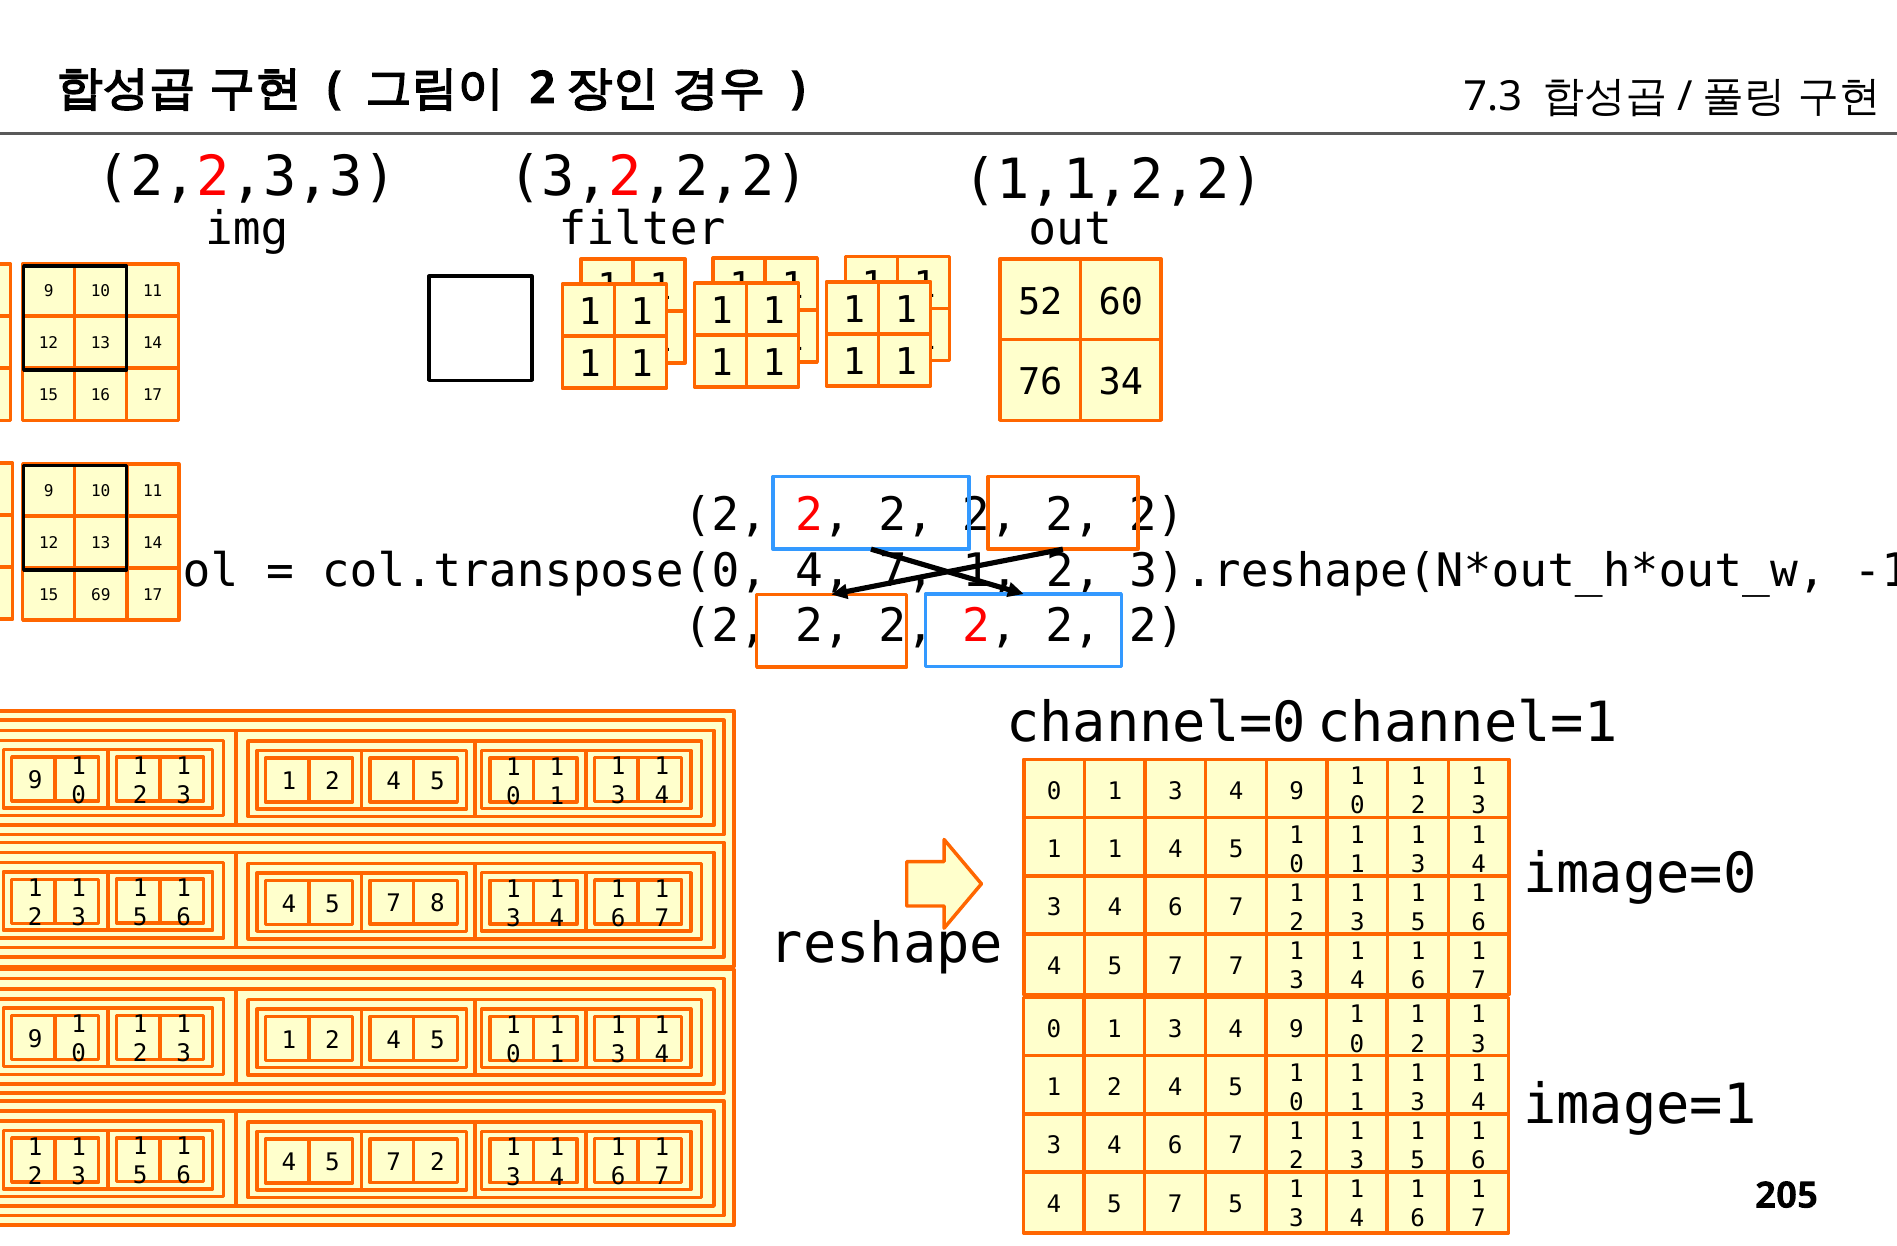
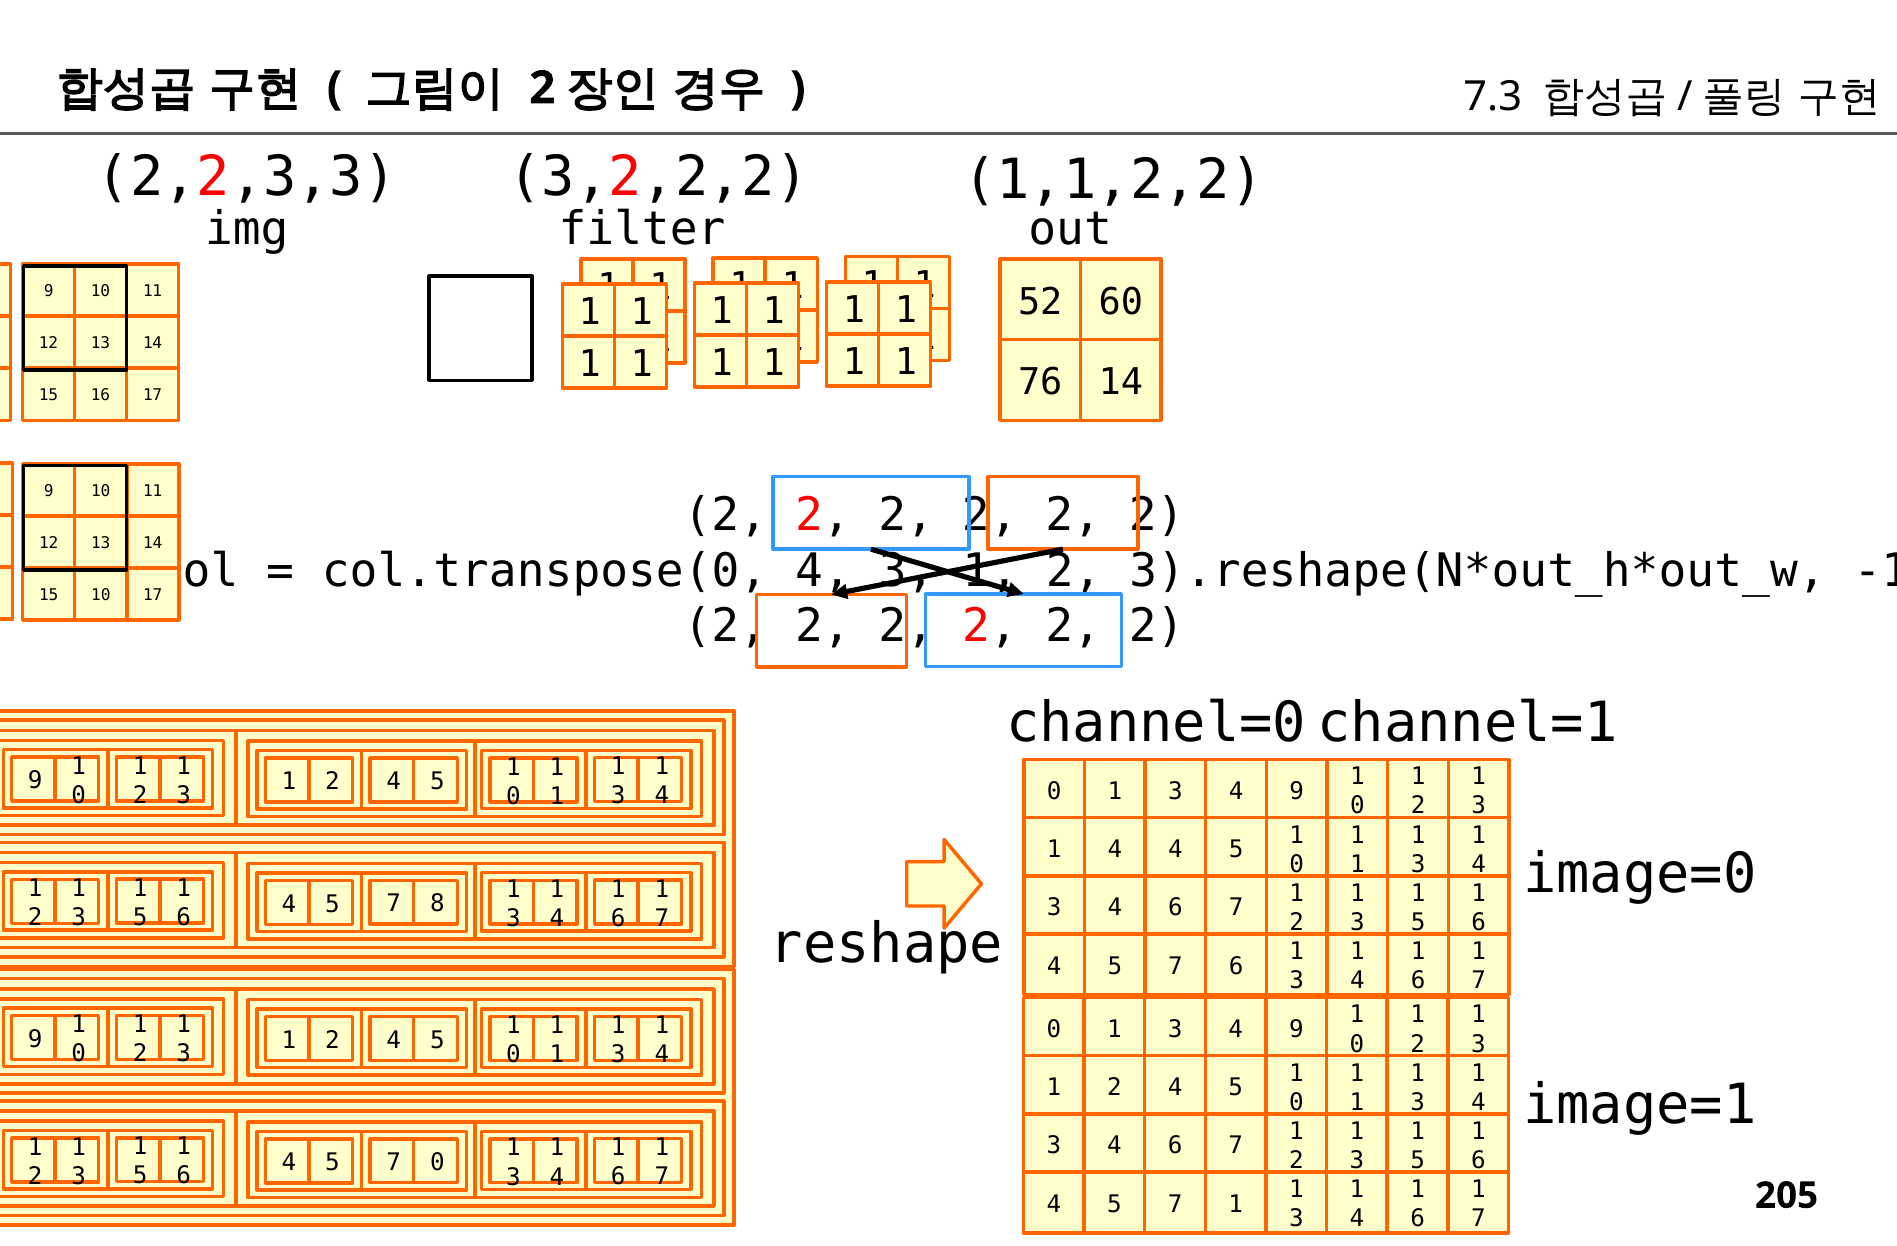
76 34: 34 -> 14 (1121, 383)
4 7: 7 -> 3 (907, 571)
15 69: 69 -> 10 (101, 595)
1: 1 -> 4 (1115, 850)
7 7: 7 -> 6 (1236, 966)
5 7 2: 2 -> 0 (437, 1163)
7 5: 5 -> 1 (1236, 1204)
